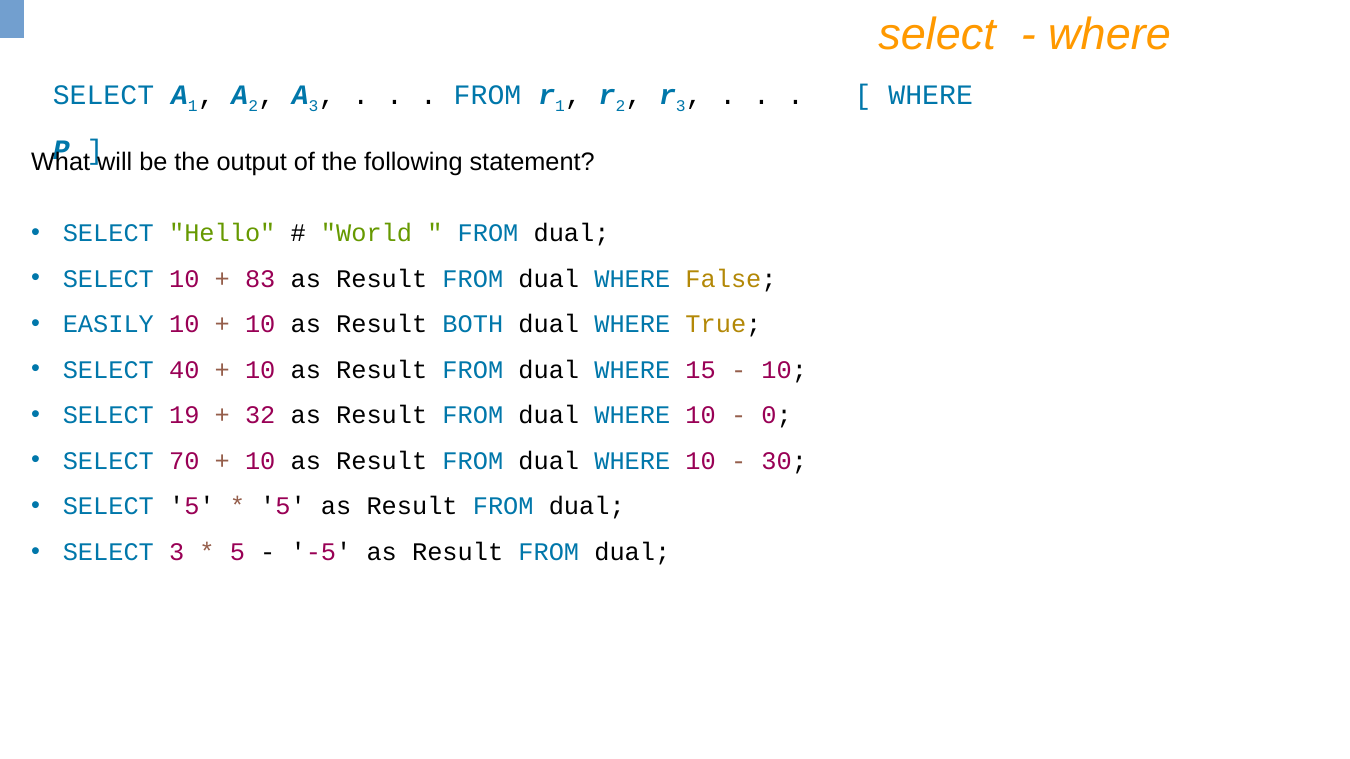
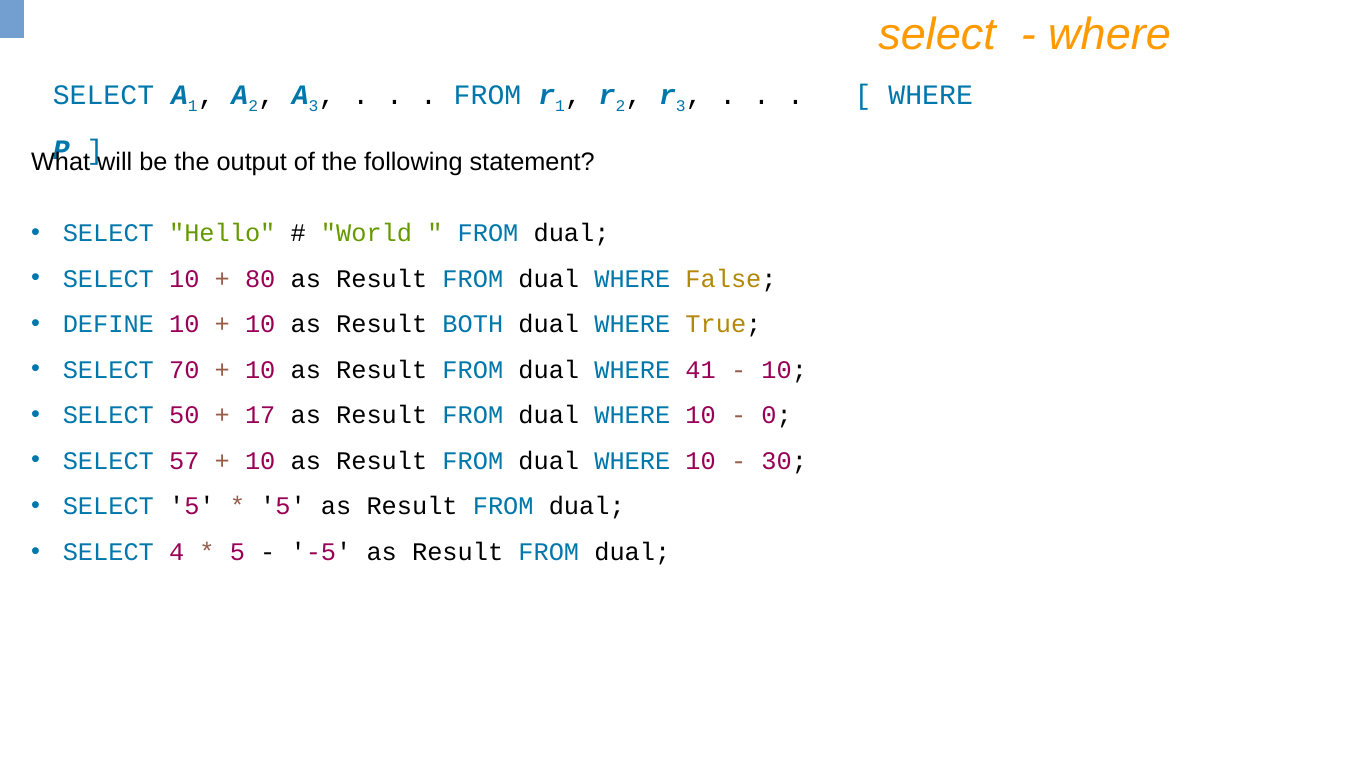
83: 83 -> 80 (260, 279)
EASILY: EASILY -> DEFINE (108, 324)
40: 40 -> 70 (184, 370)
15: 15 -> 41 (701, 370)
19: 19 -> 50 (184, 416)
32: 32 -> 17 (260, 416)
70: 70 -> 57 (184, 461)
SELECT 3: 3 -> 4 (177, 552)
